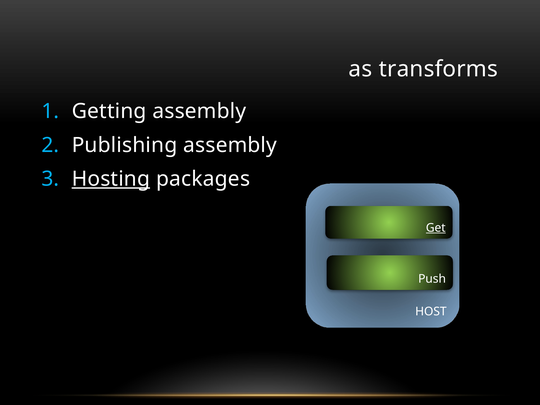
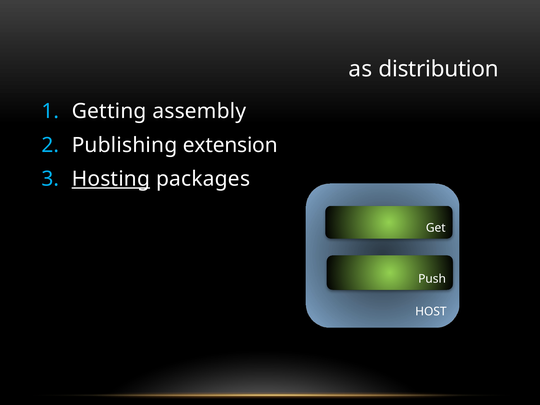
transforms: transforms -> distribution (439, 69)
Publishing assembly: assembly -> extension (230, 145)
Get underline: present -> none (436, 228)
